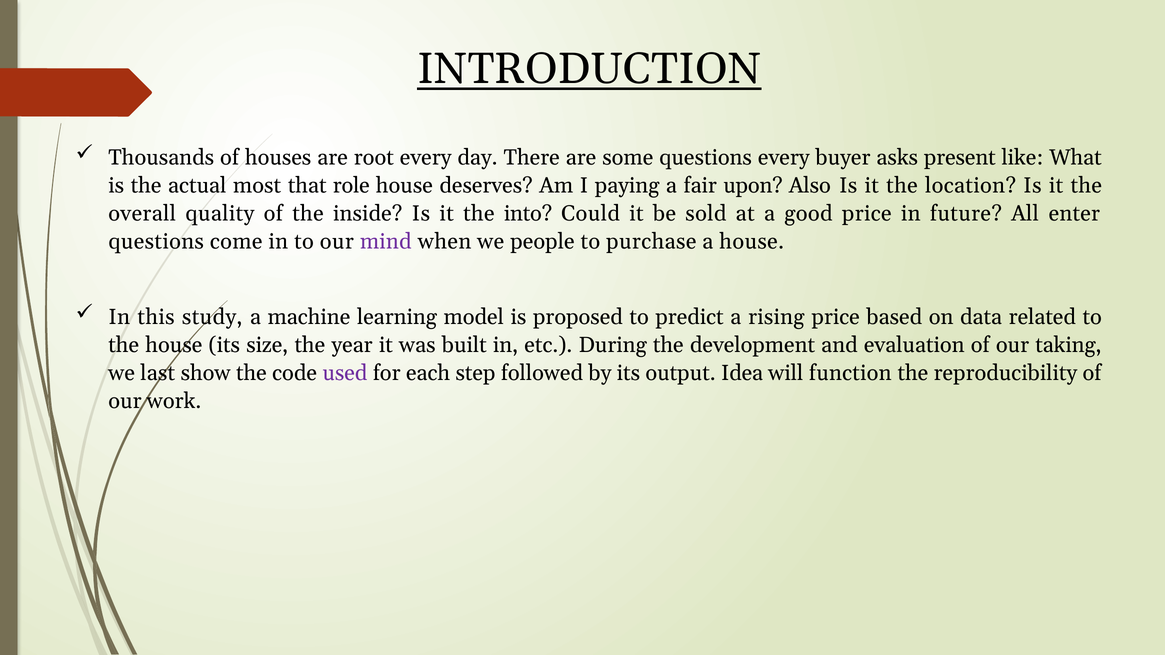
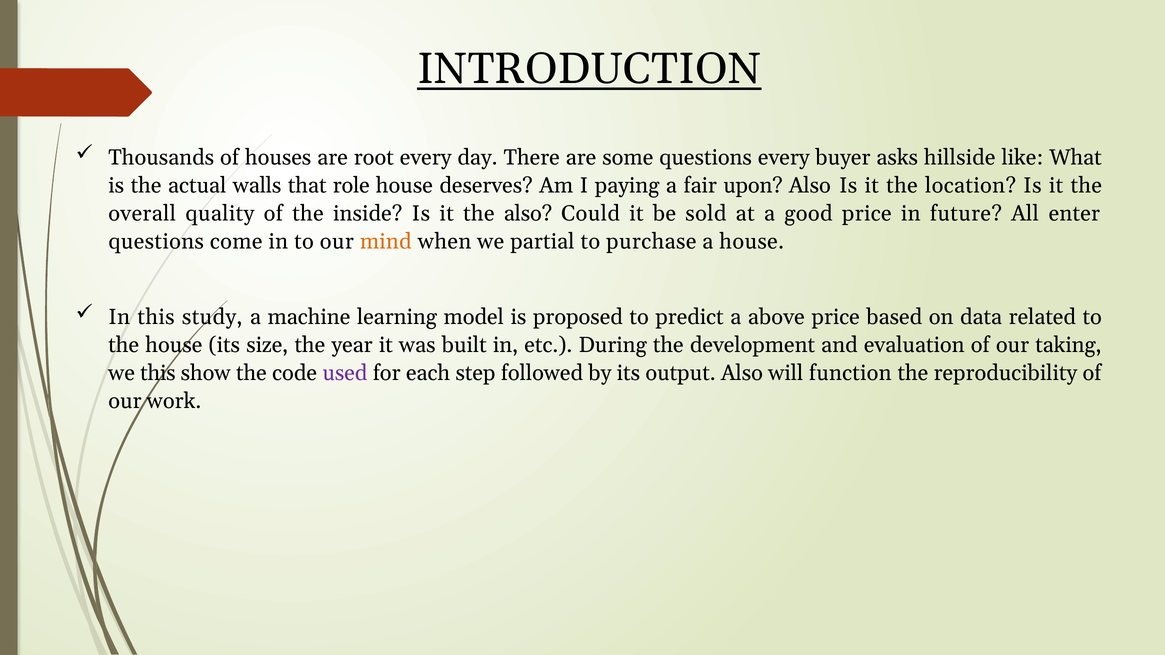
present: present -> hillside (960, 158)
most: most -> walls (257, 186)
the into: into -> also (528, 214)
mind colour: purple -> orange (386, 242)
people: people -> partial (542, 242)
rising: rising -> above (776, 317)
we last: last -> this (158, 373)
output Idea: Idea -> Also (742, 373)
